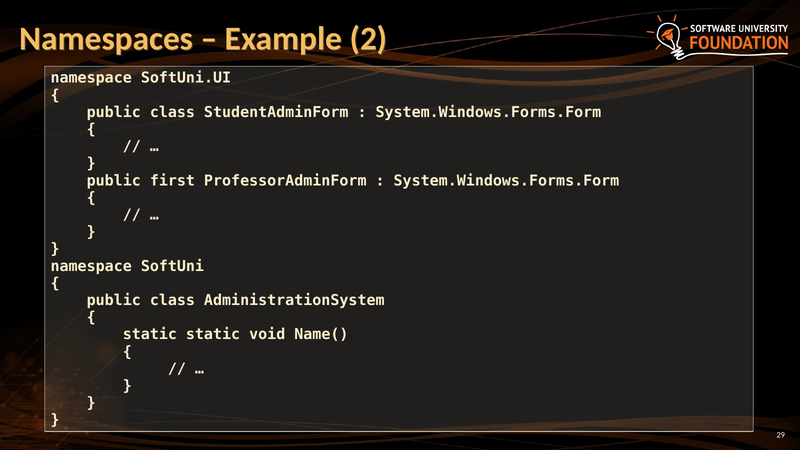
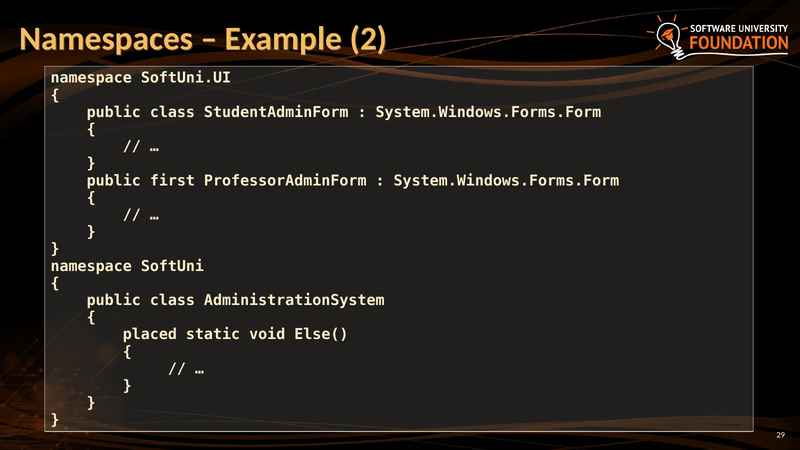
static: static -> placed (150, 335)
Name(: Name( -> Else( (321, 335)
